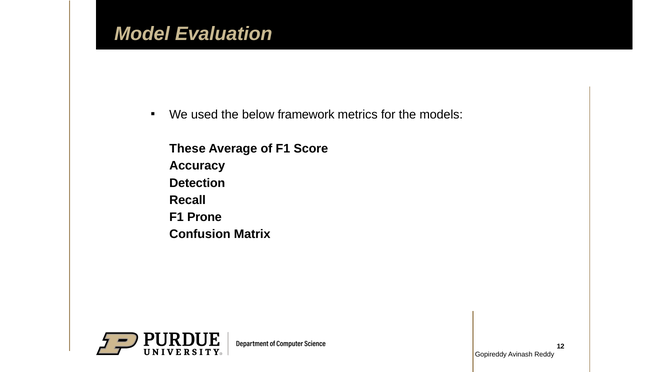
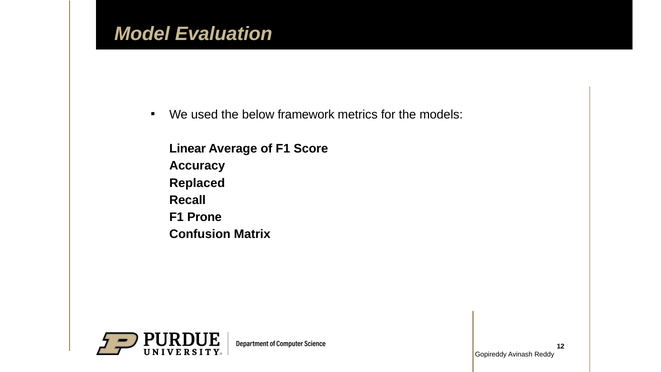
These: These -> Linear (188, 149)
Detection: Detection -> Replaced (197, 183)
